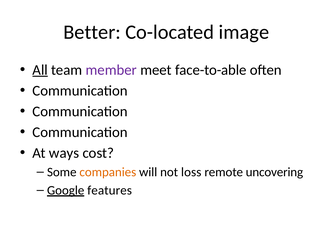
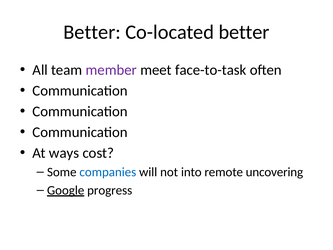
Co-located image: image -> better (244, 32)
All underline: present -> none (40, 70)
face-to-able: face-to-able -> face-to-task (211, 70)
companies colour: orange -> blue (108, 172)
loss: loss -> into (191, 172)
features: features -> progress (110, 190)
